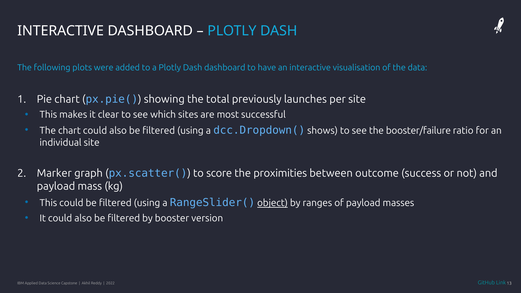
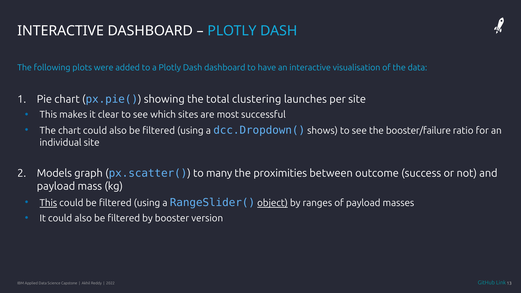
previously: previously -> clustering (257, 99)
Marker: Marker -> Models (54, 173)
score: score -> many (219, 173)
This underline: none -> present (48, 203)
